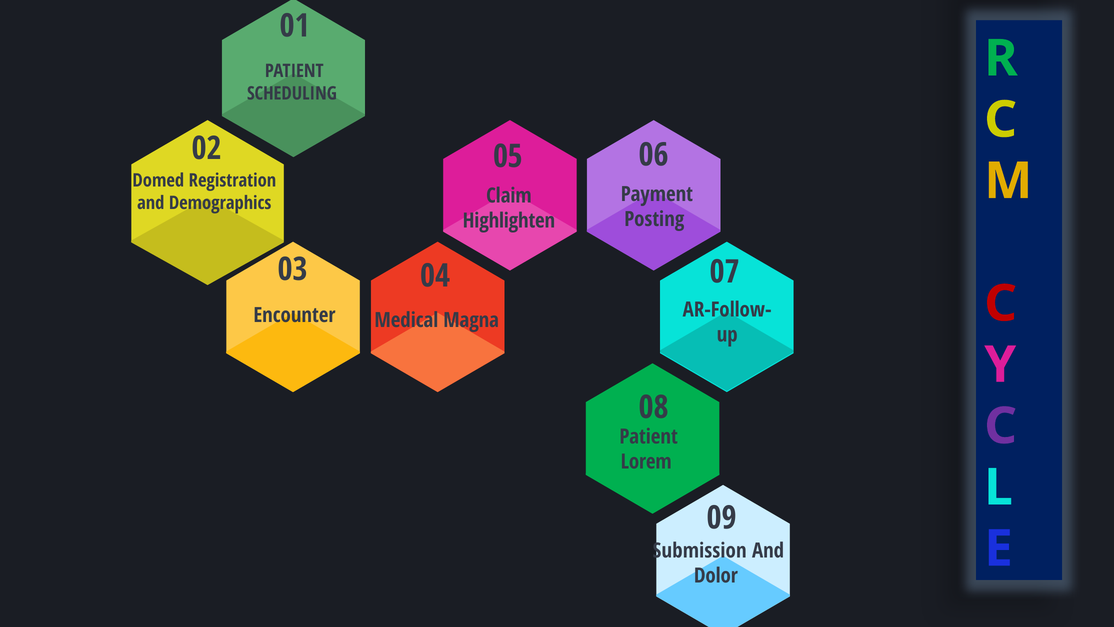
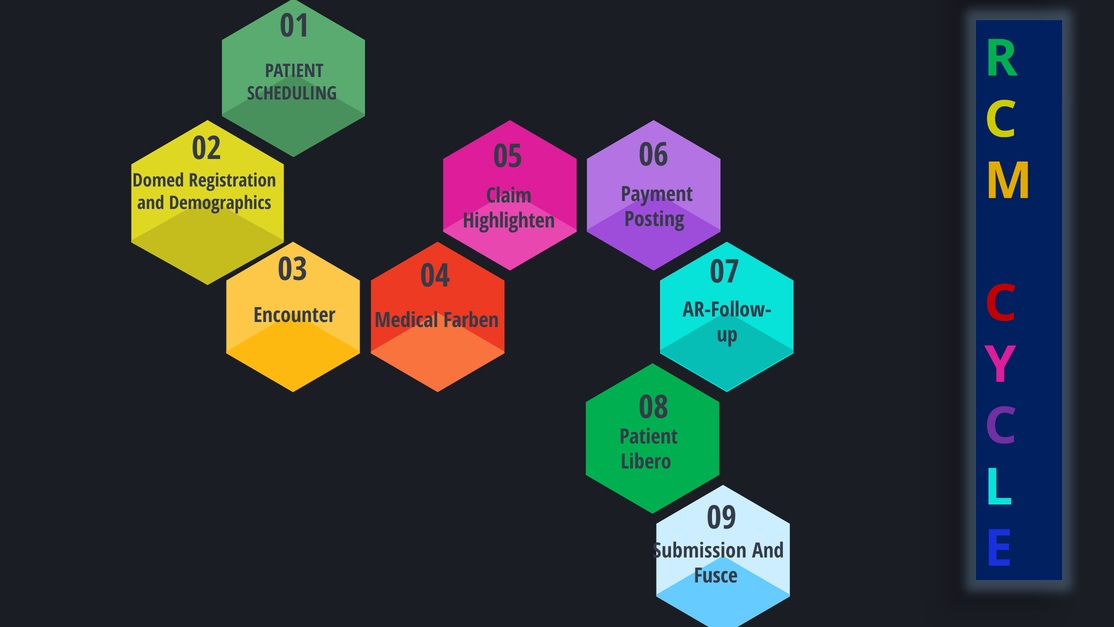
Magna: Magna -> Farben (471, 320)
Lorem: Lorem -> Libero (646, 462)
Dolor: Dolor -> Fusce (716, 576)
